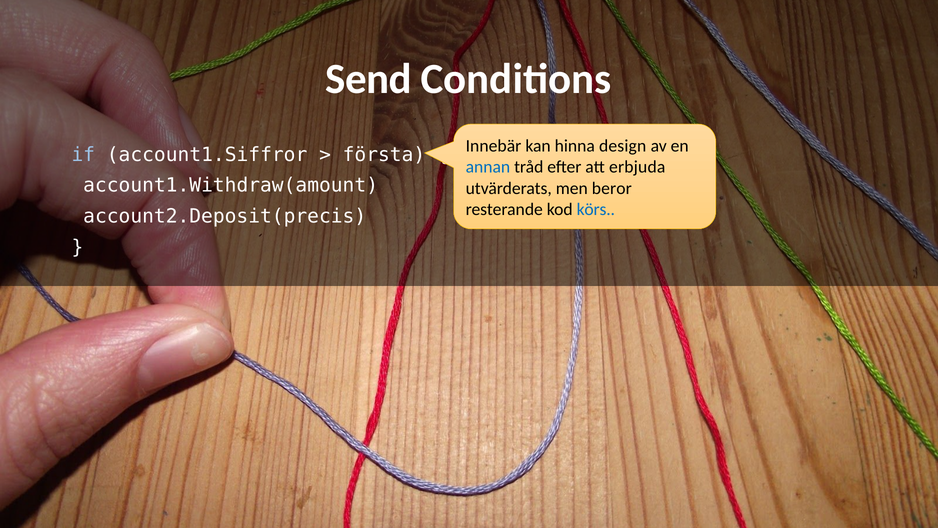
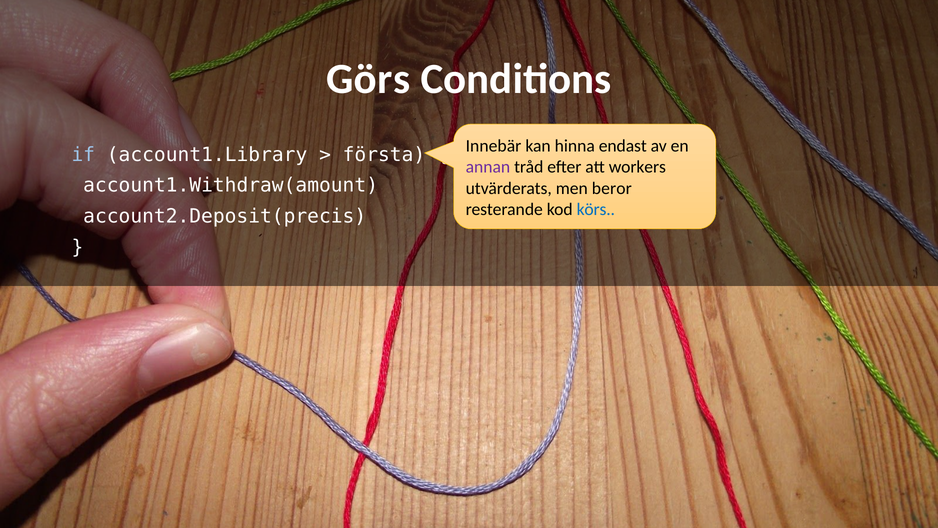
Send: Send -> Görs (368, 79)
design: design -> endast (623, 146)
account1.Siffror: account1.Siffror -> account1.Library (207, 154)
annan colour: blue -> purple (488, 167)
erbjuda: erbjuda -> workers (637, 167)
